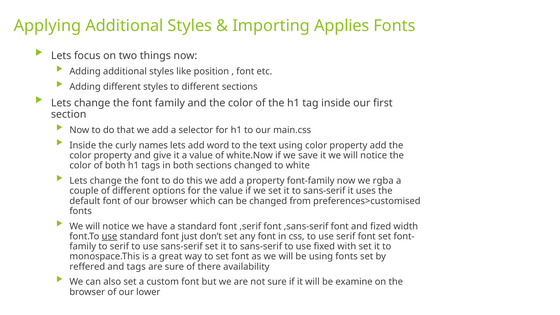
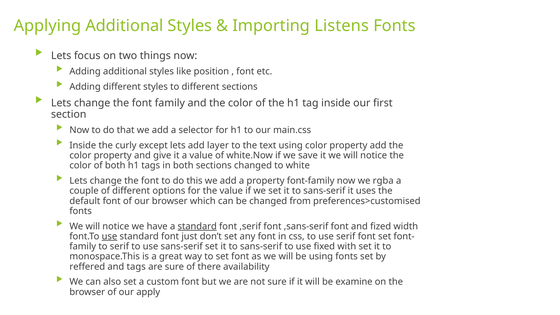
Applies: Applies -> Listens (342, 26)
names: names -> except (153, 145)
word: word -> layer (218, 145)
standard underline: none -> present (197, 226)
lower: lower -> apply (148, 292)
